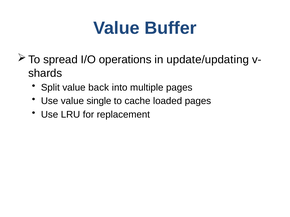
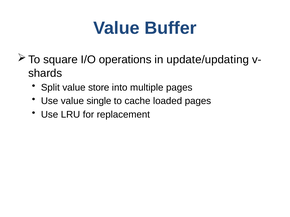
spread: spread -> square (60, 60)
back: back -> store (99, 88)
